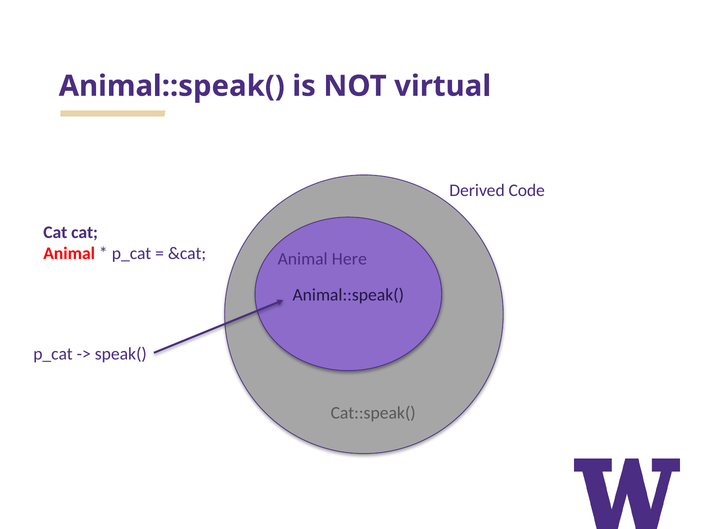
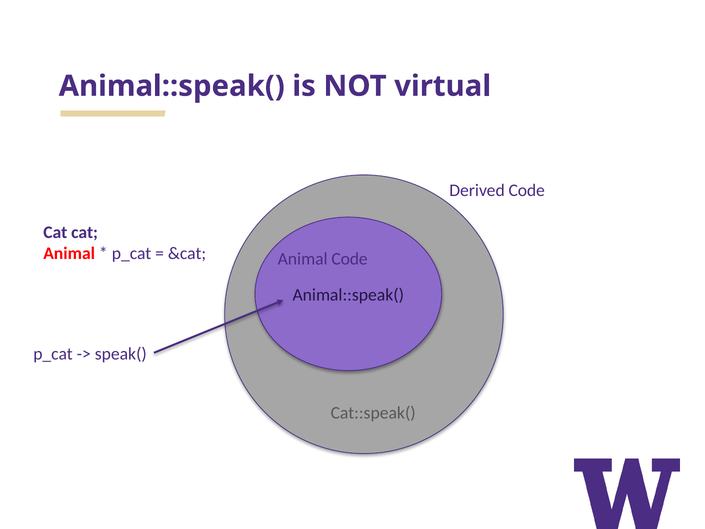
Animal Here: Here -> Code (350, 259)
